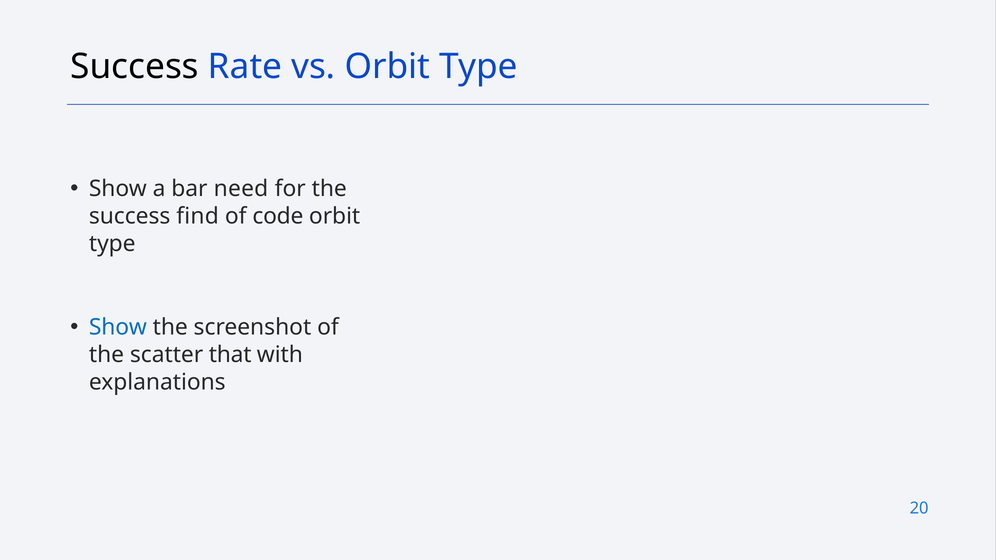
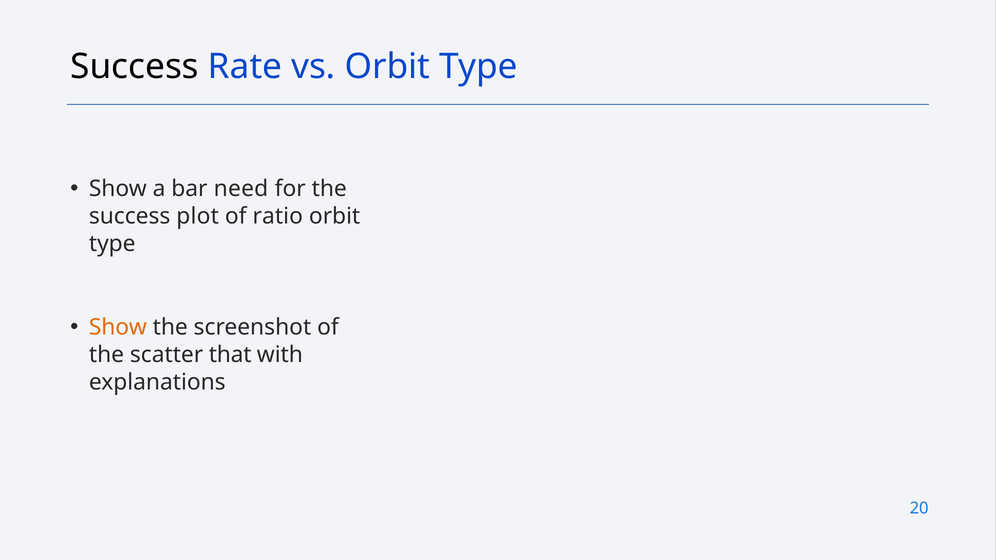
find: find -> plot (198, 216)
code: code -> ratio (278, 216)
Show colour: blue -> orange (118, 327)
